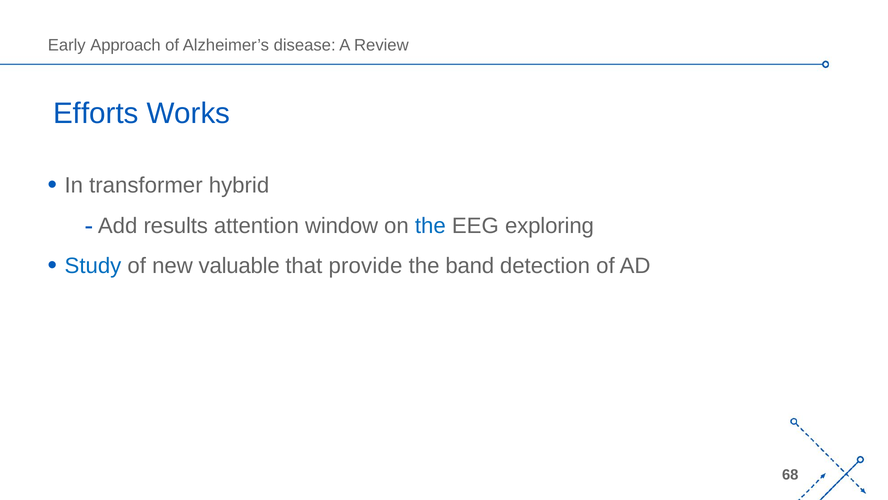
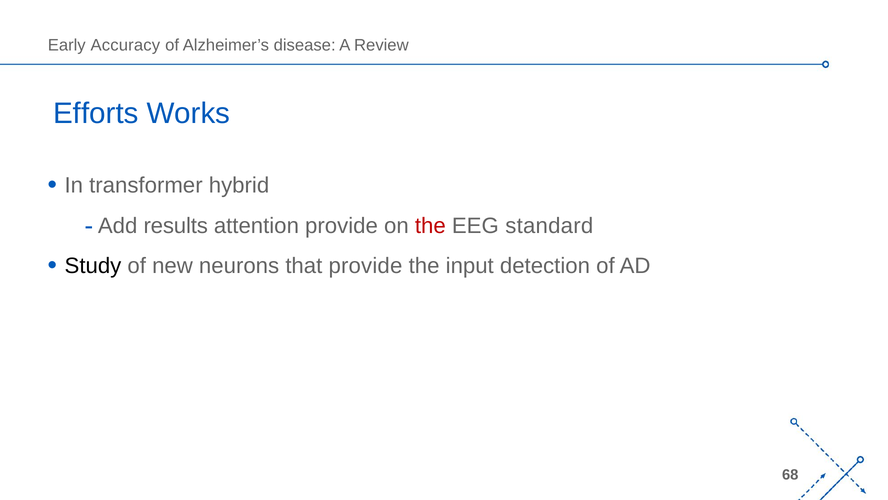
Approach: Approach -> Accuracy (125, 45)
attention window: window -> provide (341, 226)
the colour: blue -> red (430, 226)
exploring: exploring -> standard (549, 226)
Study colour: blue -> black (93, 266)
valuable: valuable -> neurons (239, 266)
band: band -> input (470, 266)
